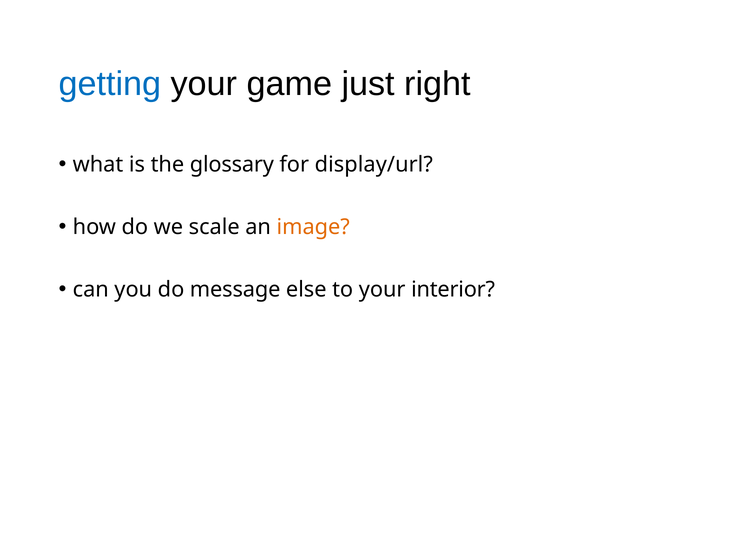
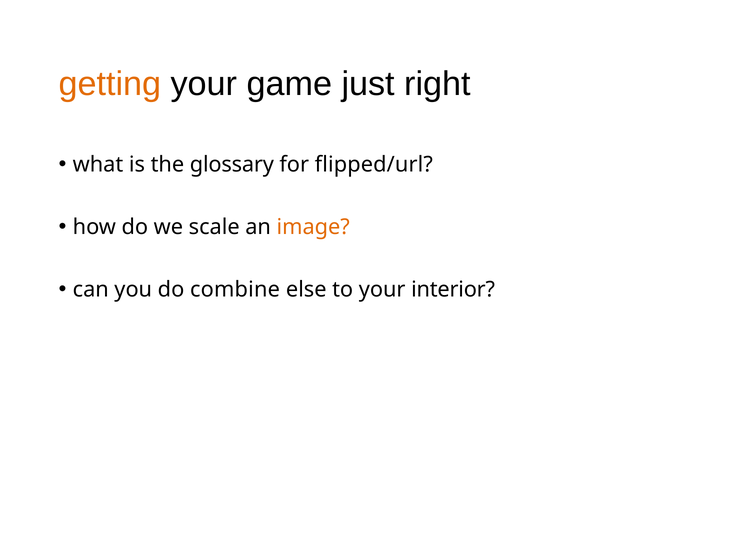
getting colour: blue -> orange (110, 84)
display/url: display/url -> flipped/url (374, 164)
message: message -> combine (235, 289)
